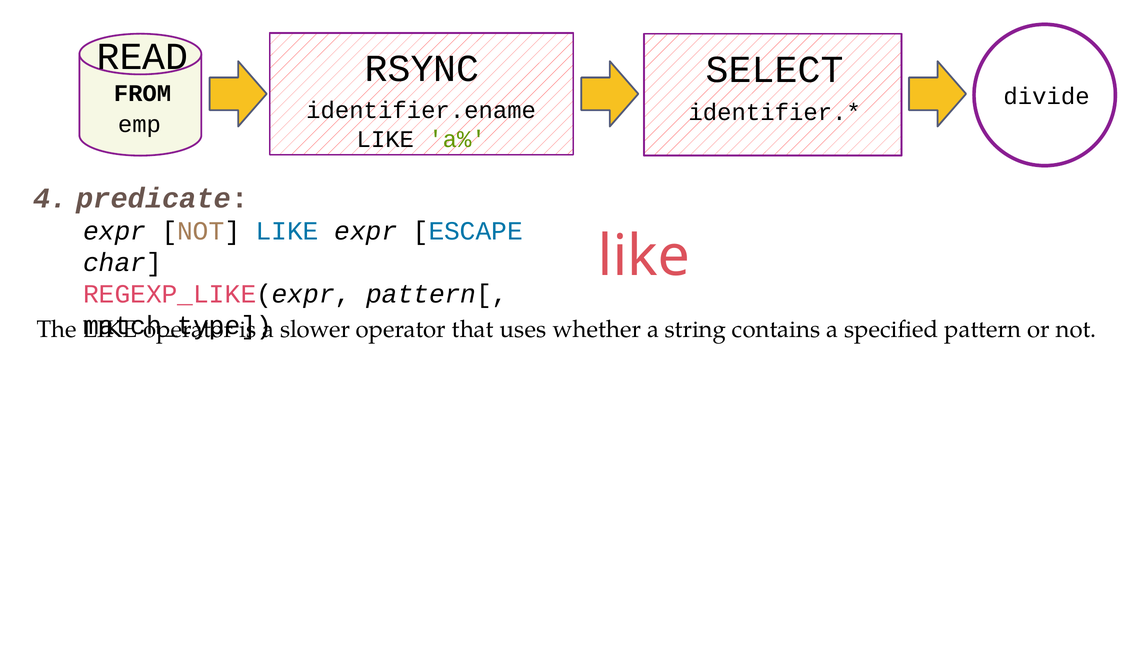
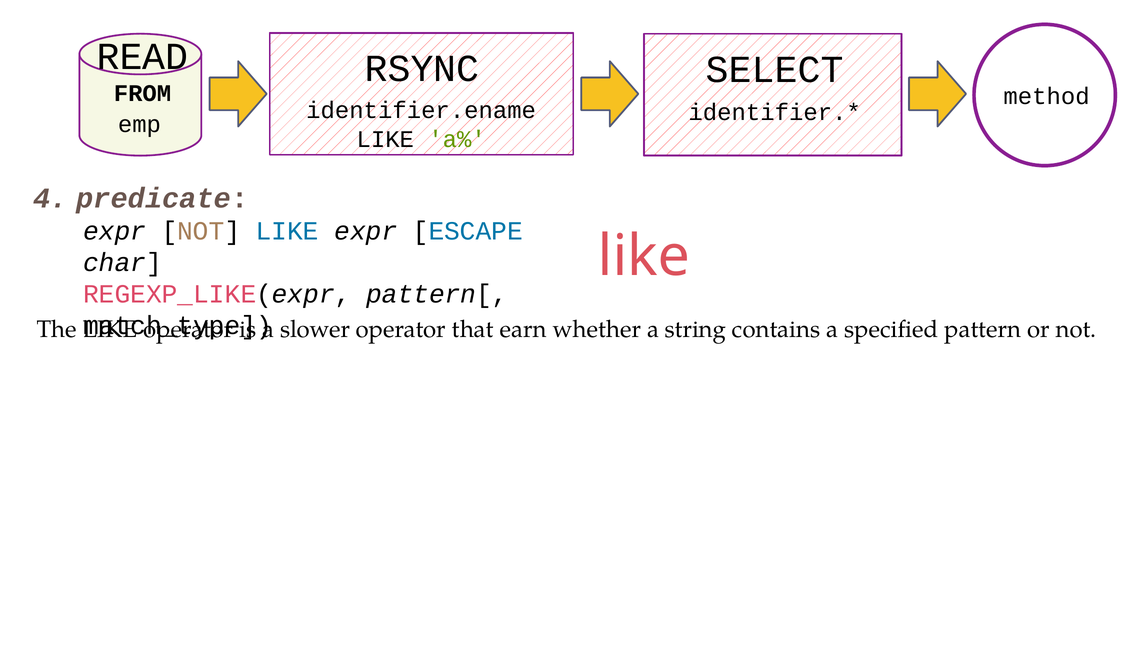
divide: divide -> method (1047, 96)
uses: uses -> earn (523, 329)
